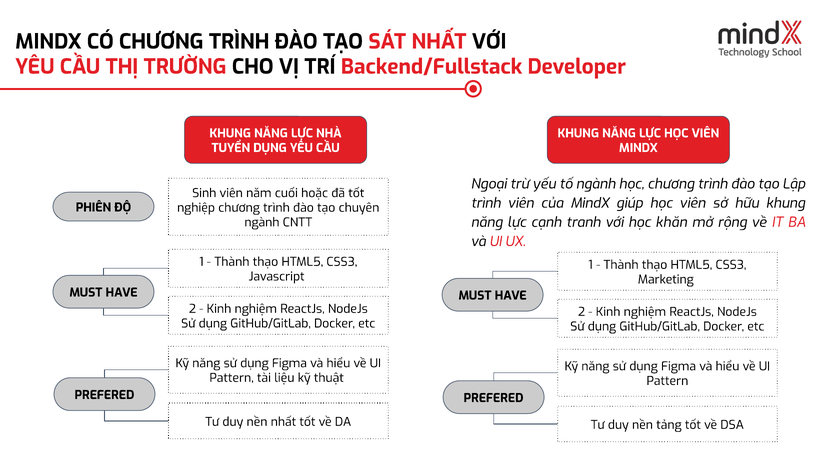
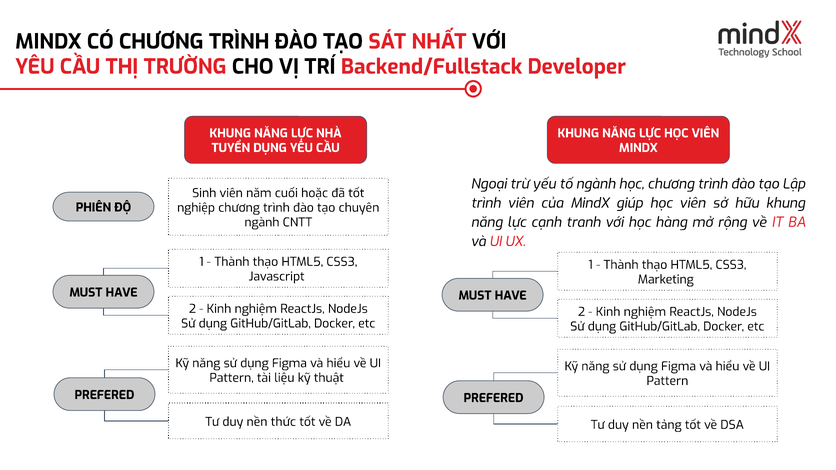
khăn: khăn -> hàng (671, 222)
nền nhất: nhất -> thức (283, 422)
